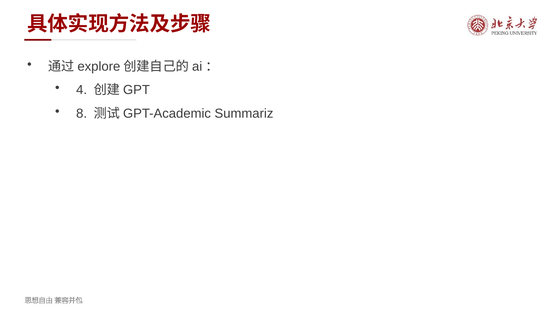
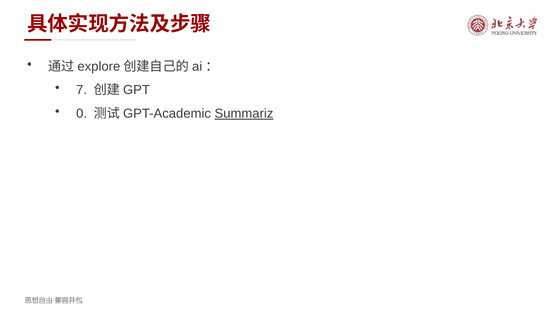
4: 4 -> 7 (82, 90)
8: 8 -> 0 (82, 114)
Summariz underline: none -> present (244, 114)
